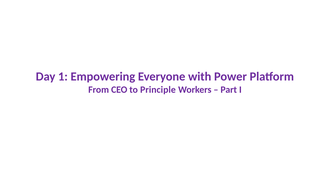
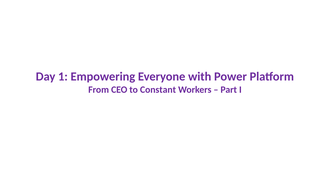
Principle: Principle -> Constant (158, 89)
